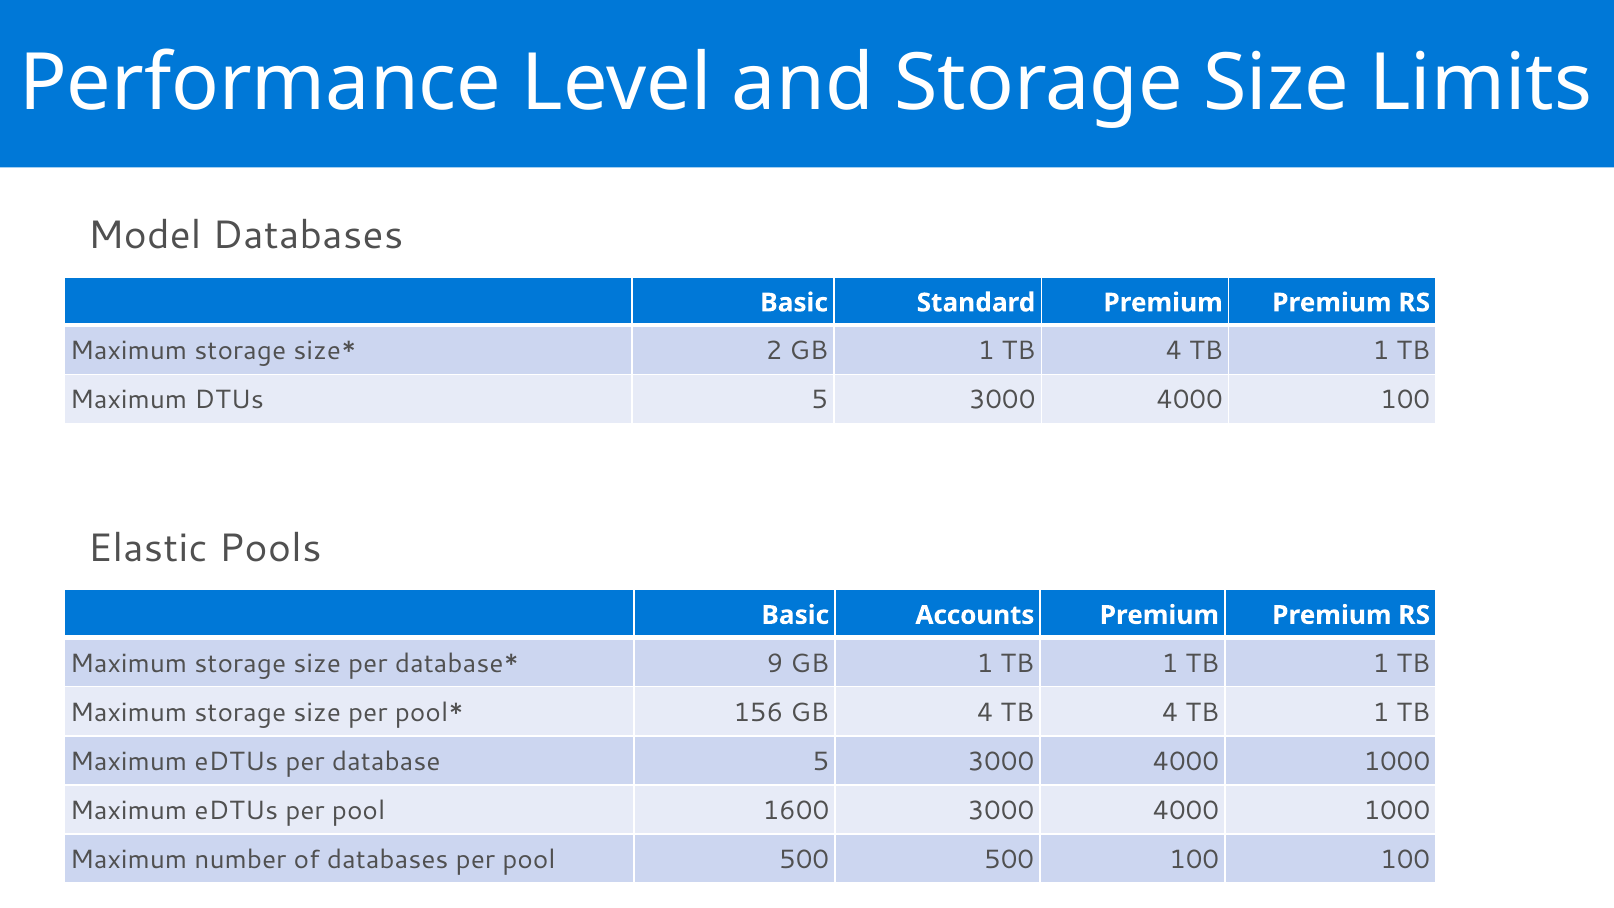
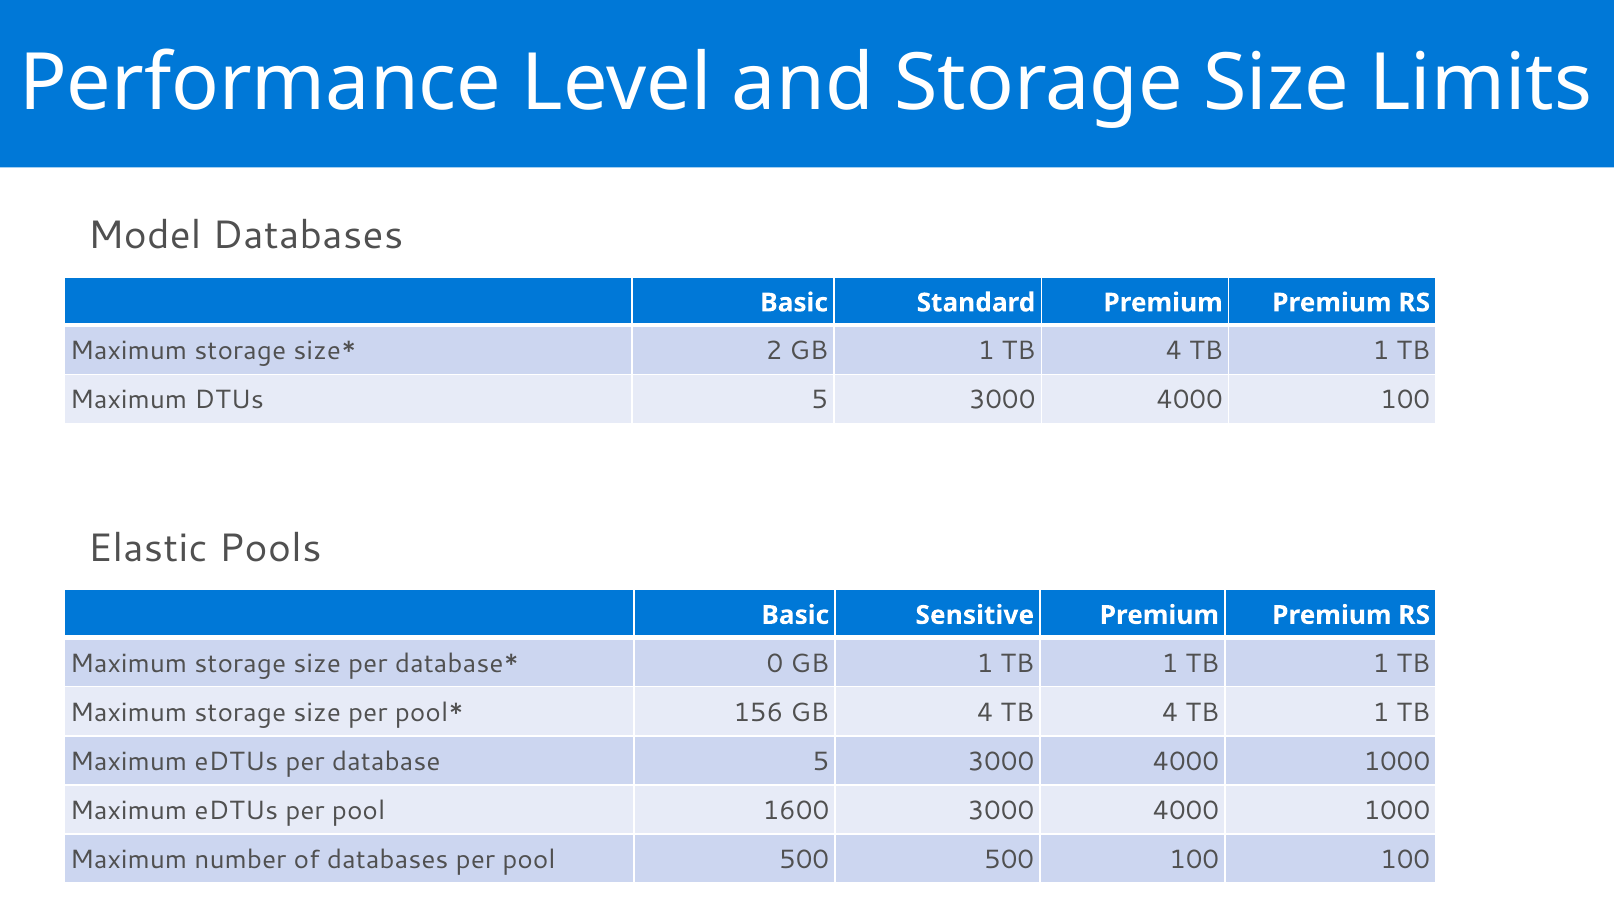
Accounts: Accounts -> Sensitive (975, 615)
9: 9 -> 0 (775, 663)
